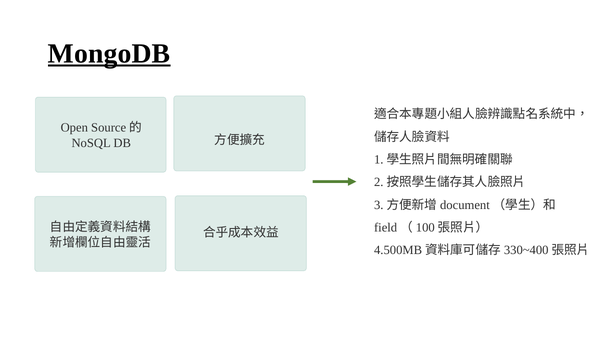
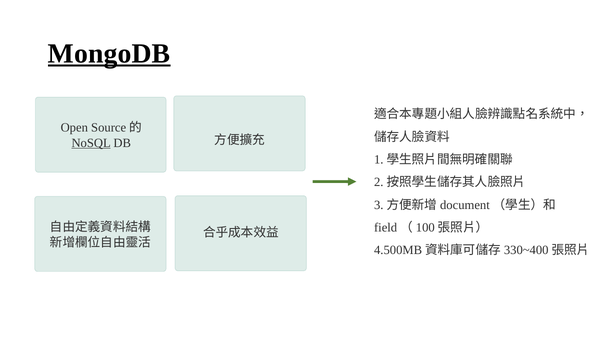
NoSQL underline: none -> present (91, 143)
